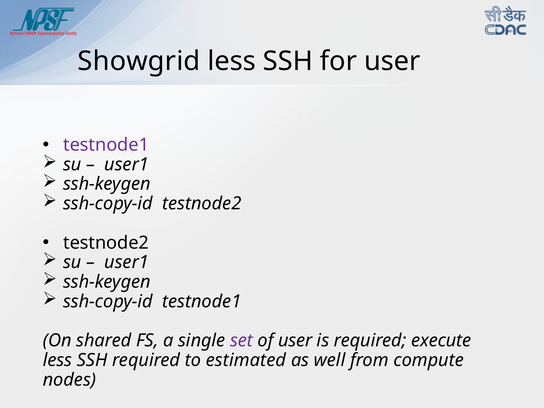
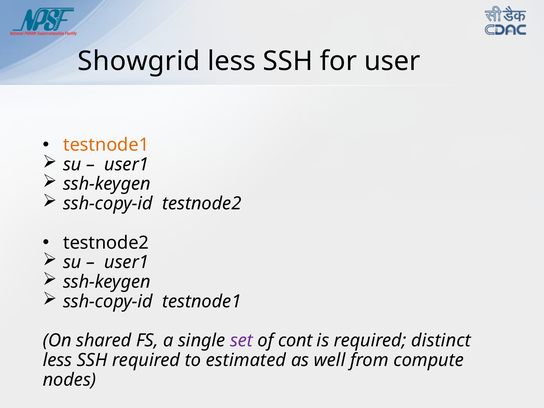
testnode1 colour: purple -> orange (106, 145)
of user: user -> cont (295, 341)
execute: execute -> distinct (441, 341)
